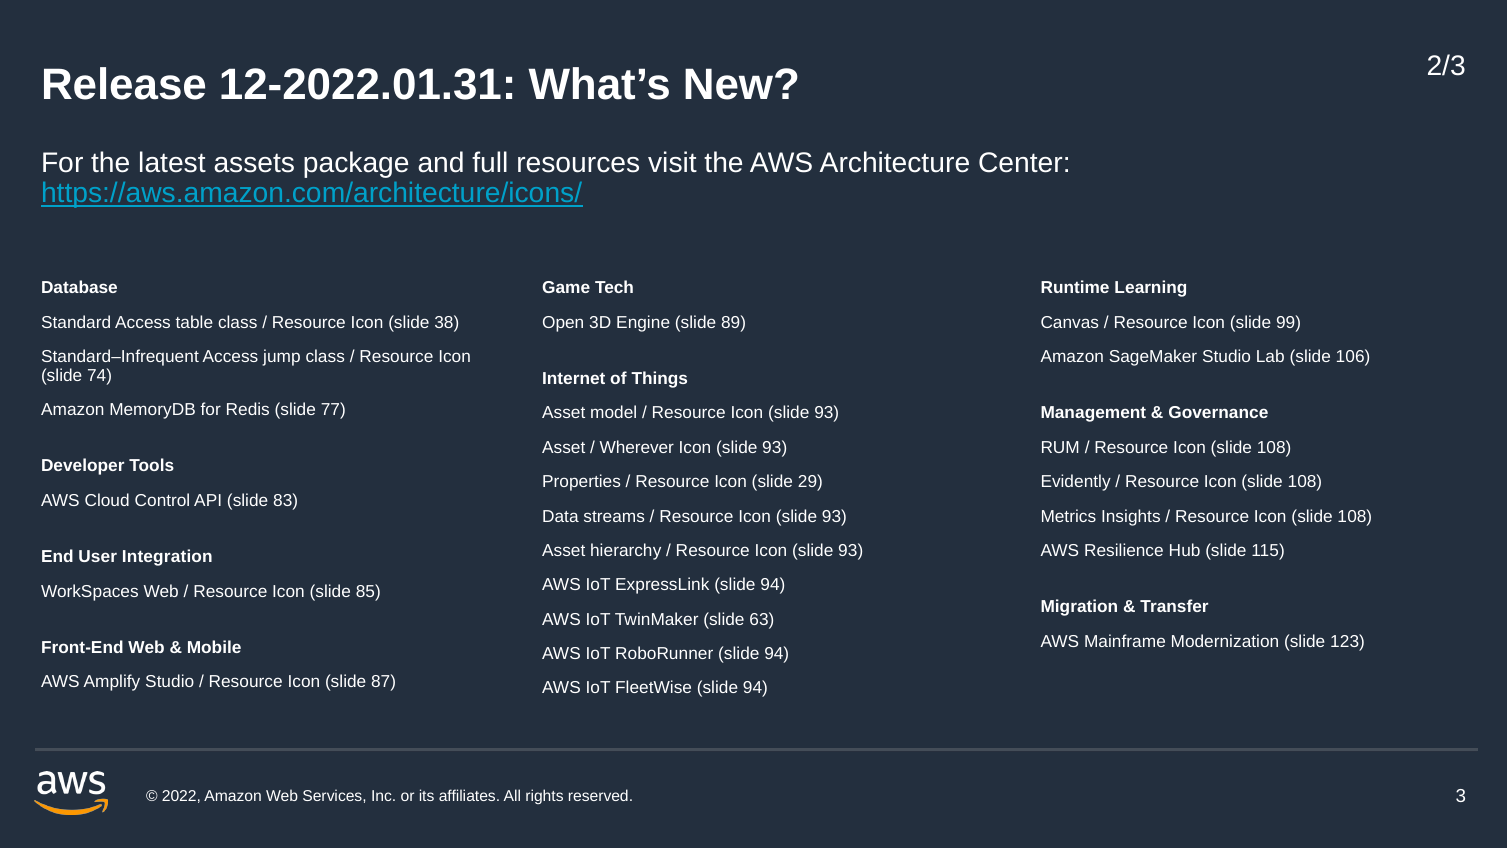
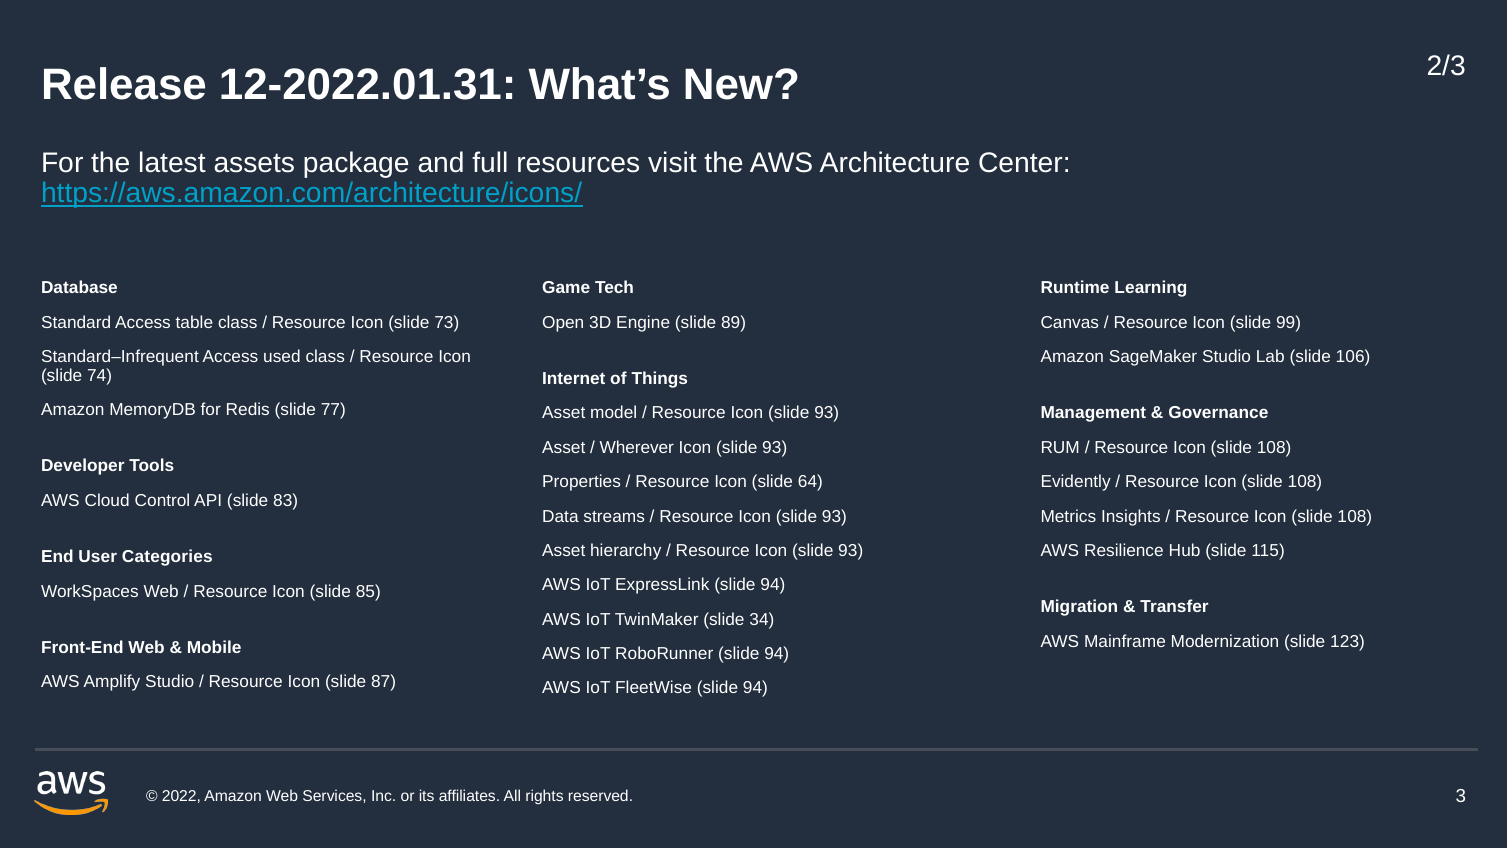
38: 38 -> 73 (447, 322)
jump: jump -> used (282, 357)
29: 29 -> 64 (810, 482)
Integration: Integration -> Categories (167, 557)
63: 63 -> 34 (762, 619)
